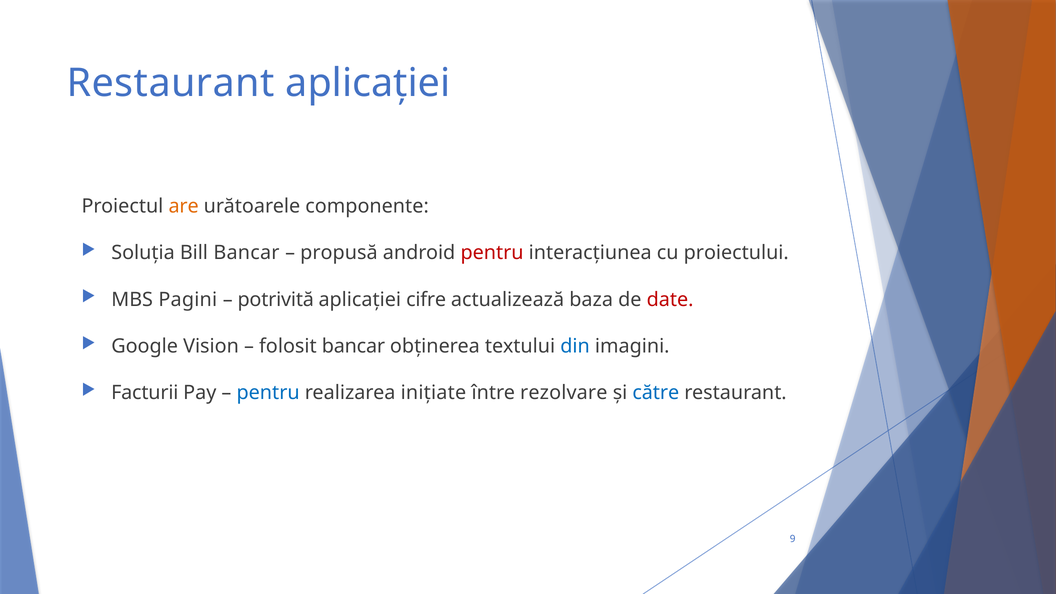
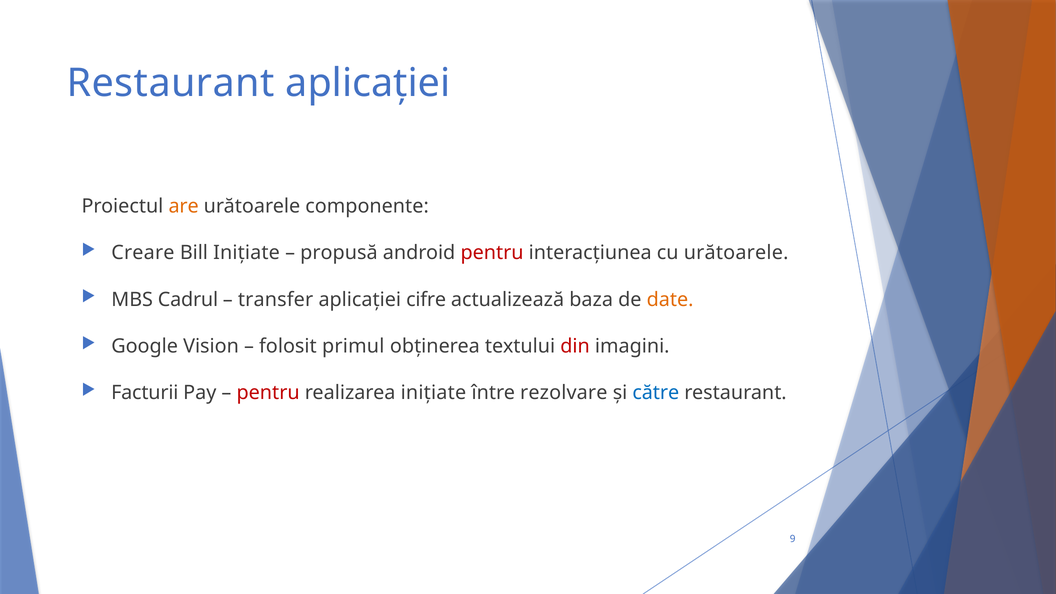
Soluția: Soluția -> Creare (143, 253)
Bill Bancar: Bancar -> Inițiate (247, 253)
cu proiectului: proiectului -> urătoarele (736, 253)
Pagini: Pagini -> Cadrul (188, 300)
potrivită: potrivită -> transfer (276, 300)
date colour: red -> orange (670, 300)
folosit bancar: bancar -> primul (353, 346)
din colour: blue -> red (575, 346)
pentru colour: blue -> red (268, 393)
